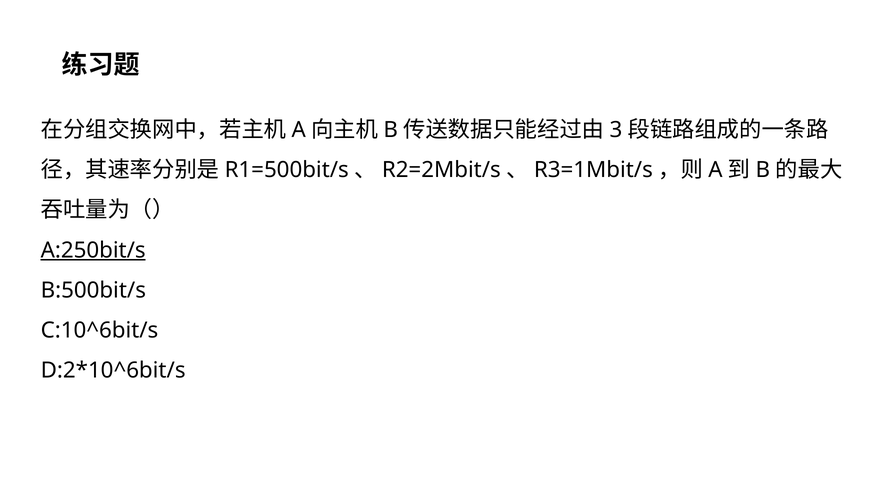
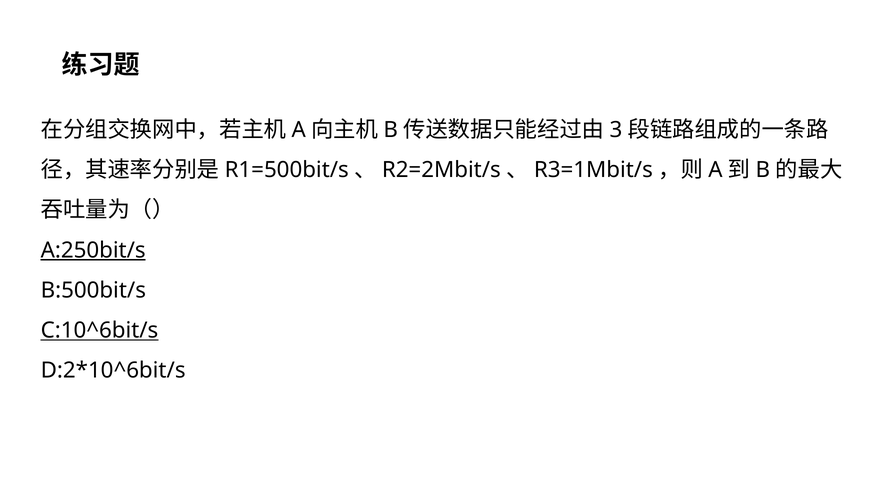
C:10^6bit/s underline: none -> present (99, 331)
